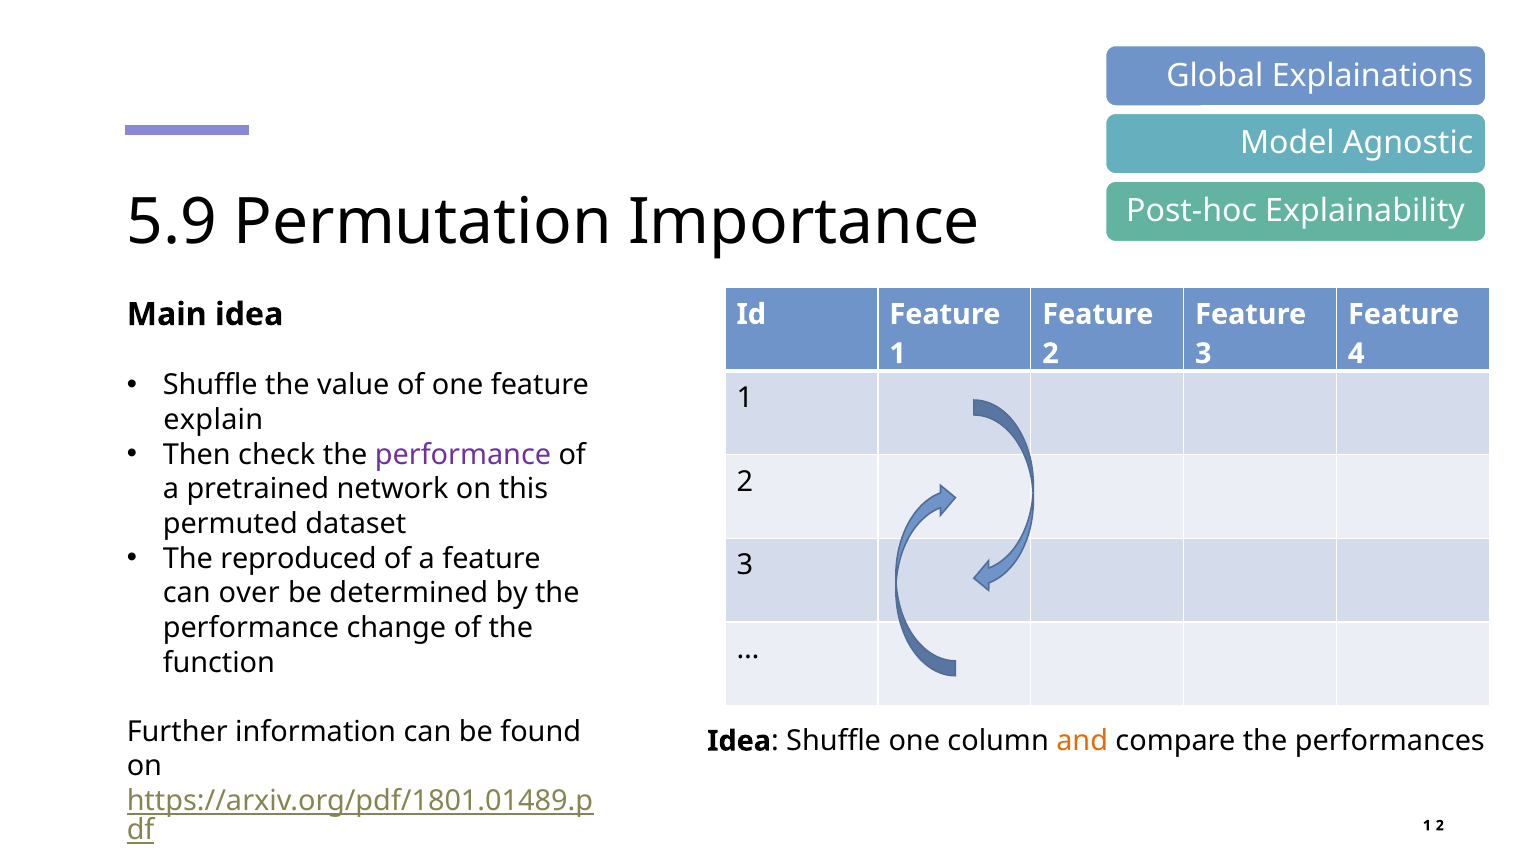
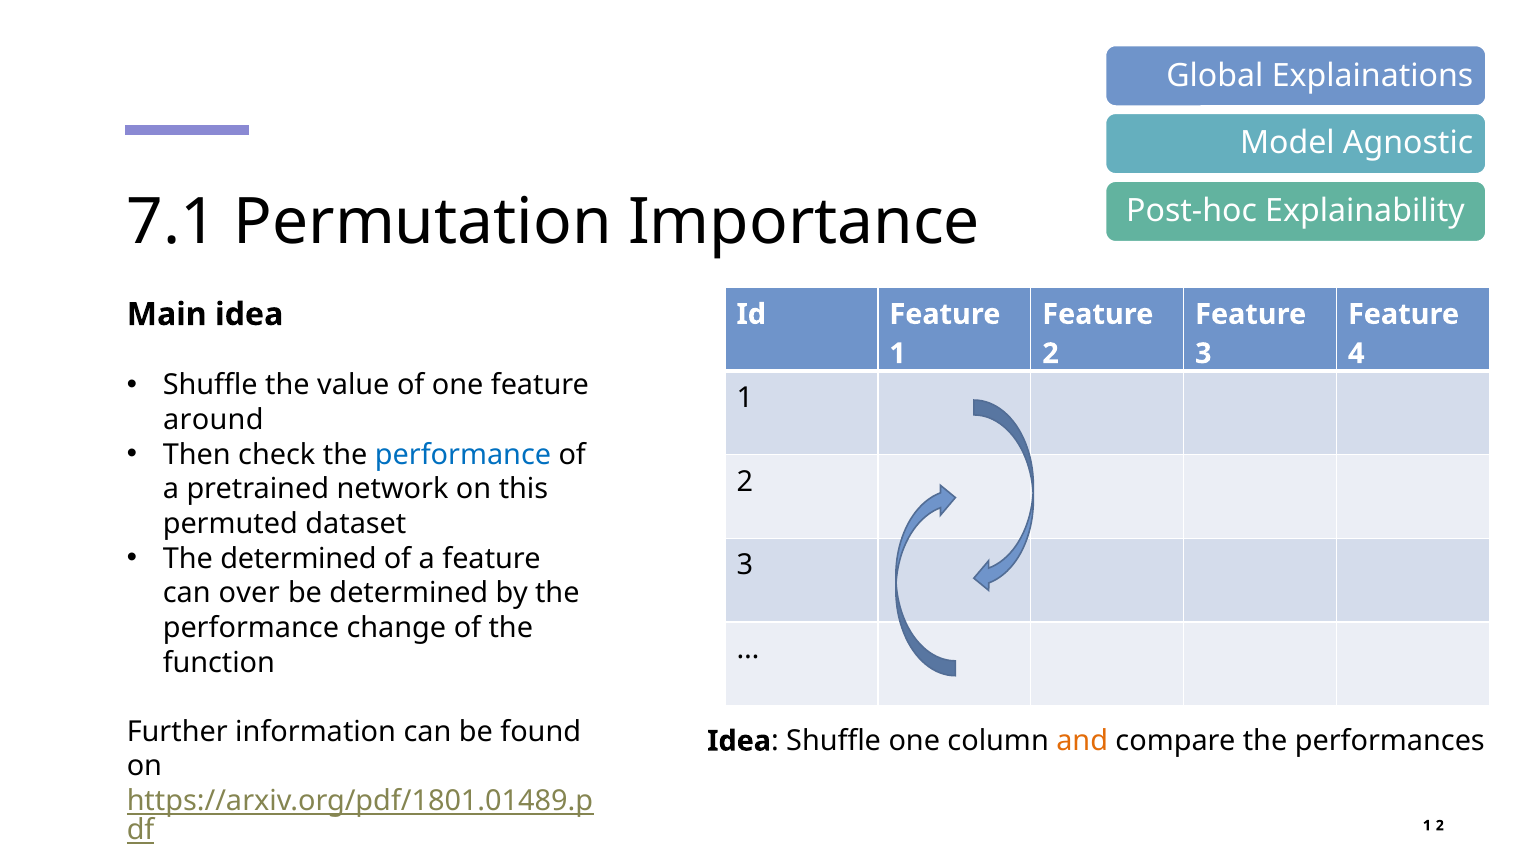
5.9: 5.9 -> 7.1 (172, 222)
explain: explain -> around (213, 420)
performance colour: purple -> blue (463, 455)
The reproduced: reproduced -> determined (299, 558)
